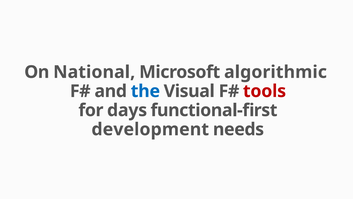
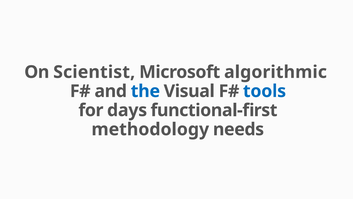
National: National -> Scientist (94, 72)
tools colour: red -> blue (265, 91)
development: development -> methodology (150, 129)
